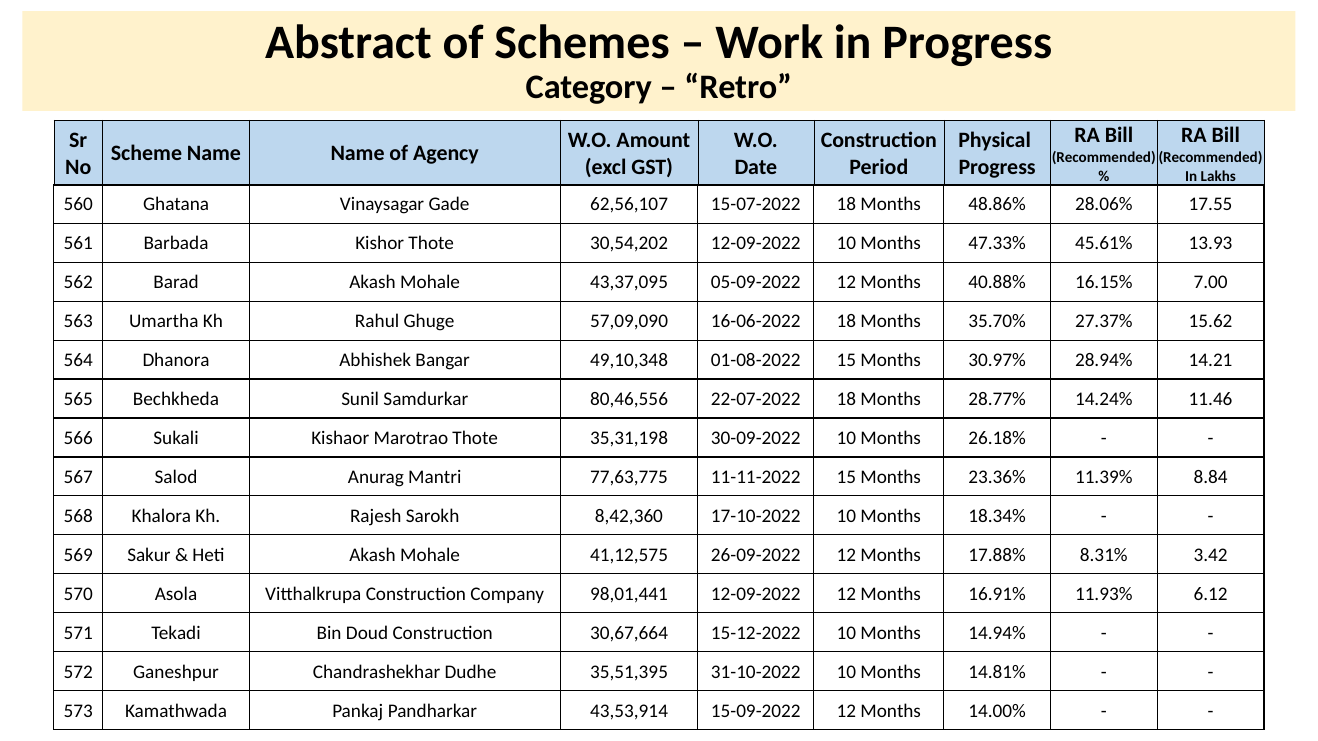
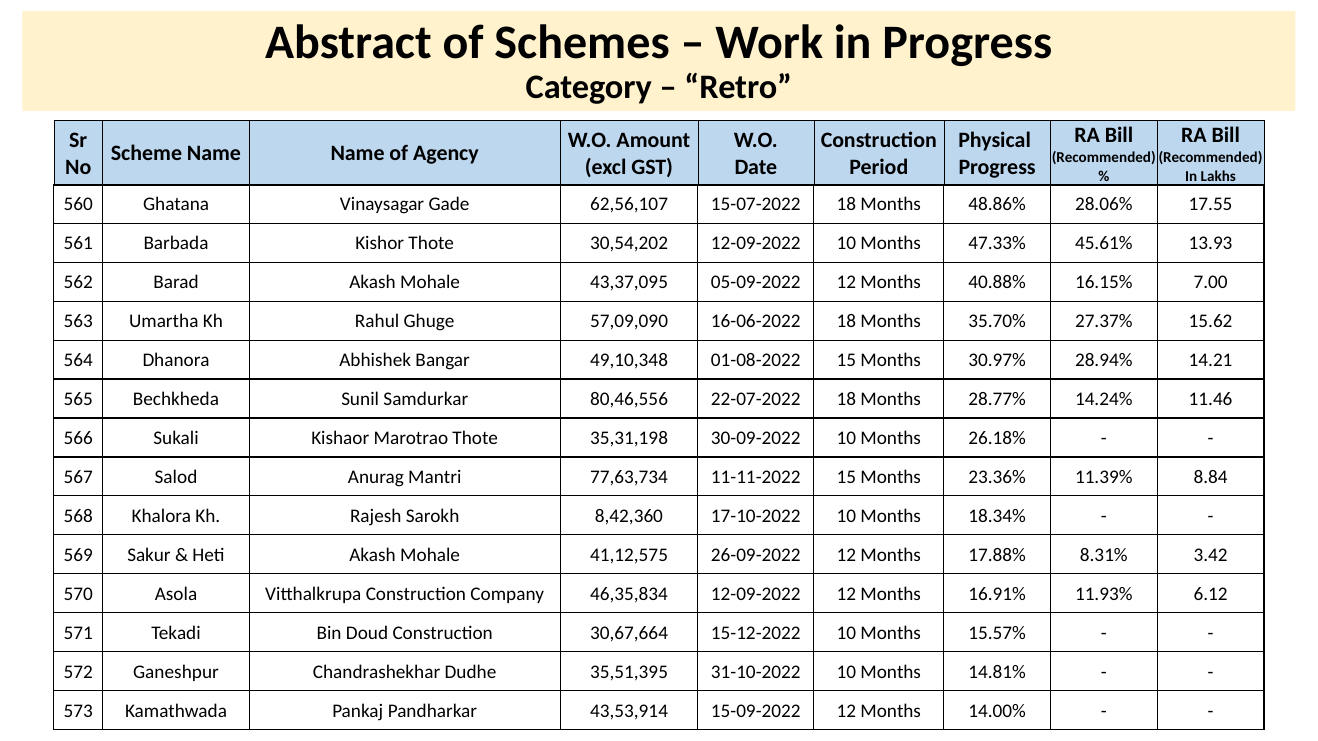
77,63,775: 77,63,775 -> 77,63,734 (629, 477)
98,01,441: 98,01,441 -> 46,35,834 (629, 594)
14.94%: 14.94% -> 15.57% (997, 633)
